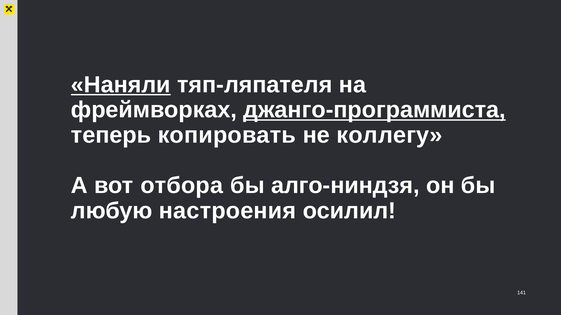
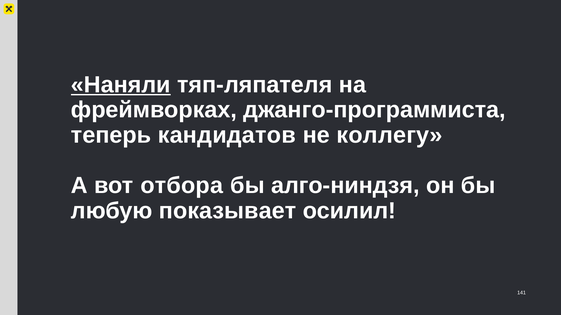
джанго-программиста underline: present -> none (375, 110)
копировать: копировать -> кандидатов (227, 135)
настроения: настроения -> показывает (228, 211)
